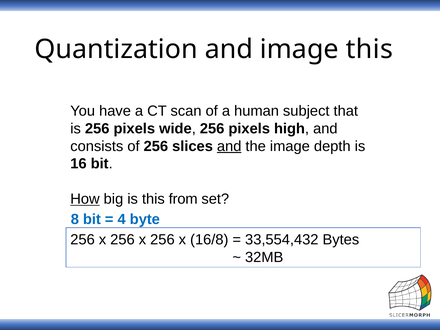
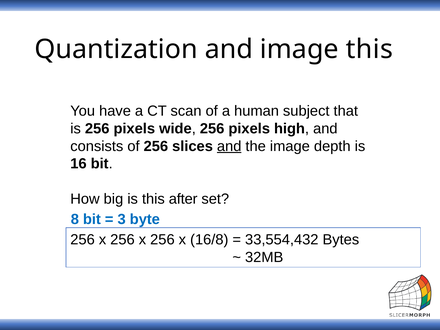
How underline: present -> none (85, 199)
from: from -> after (183, 199)
4: 4 -> 3 (122, 219)
